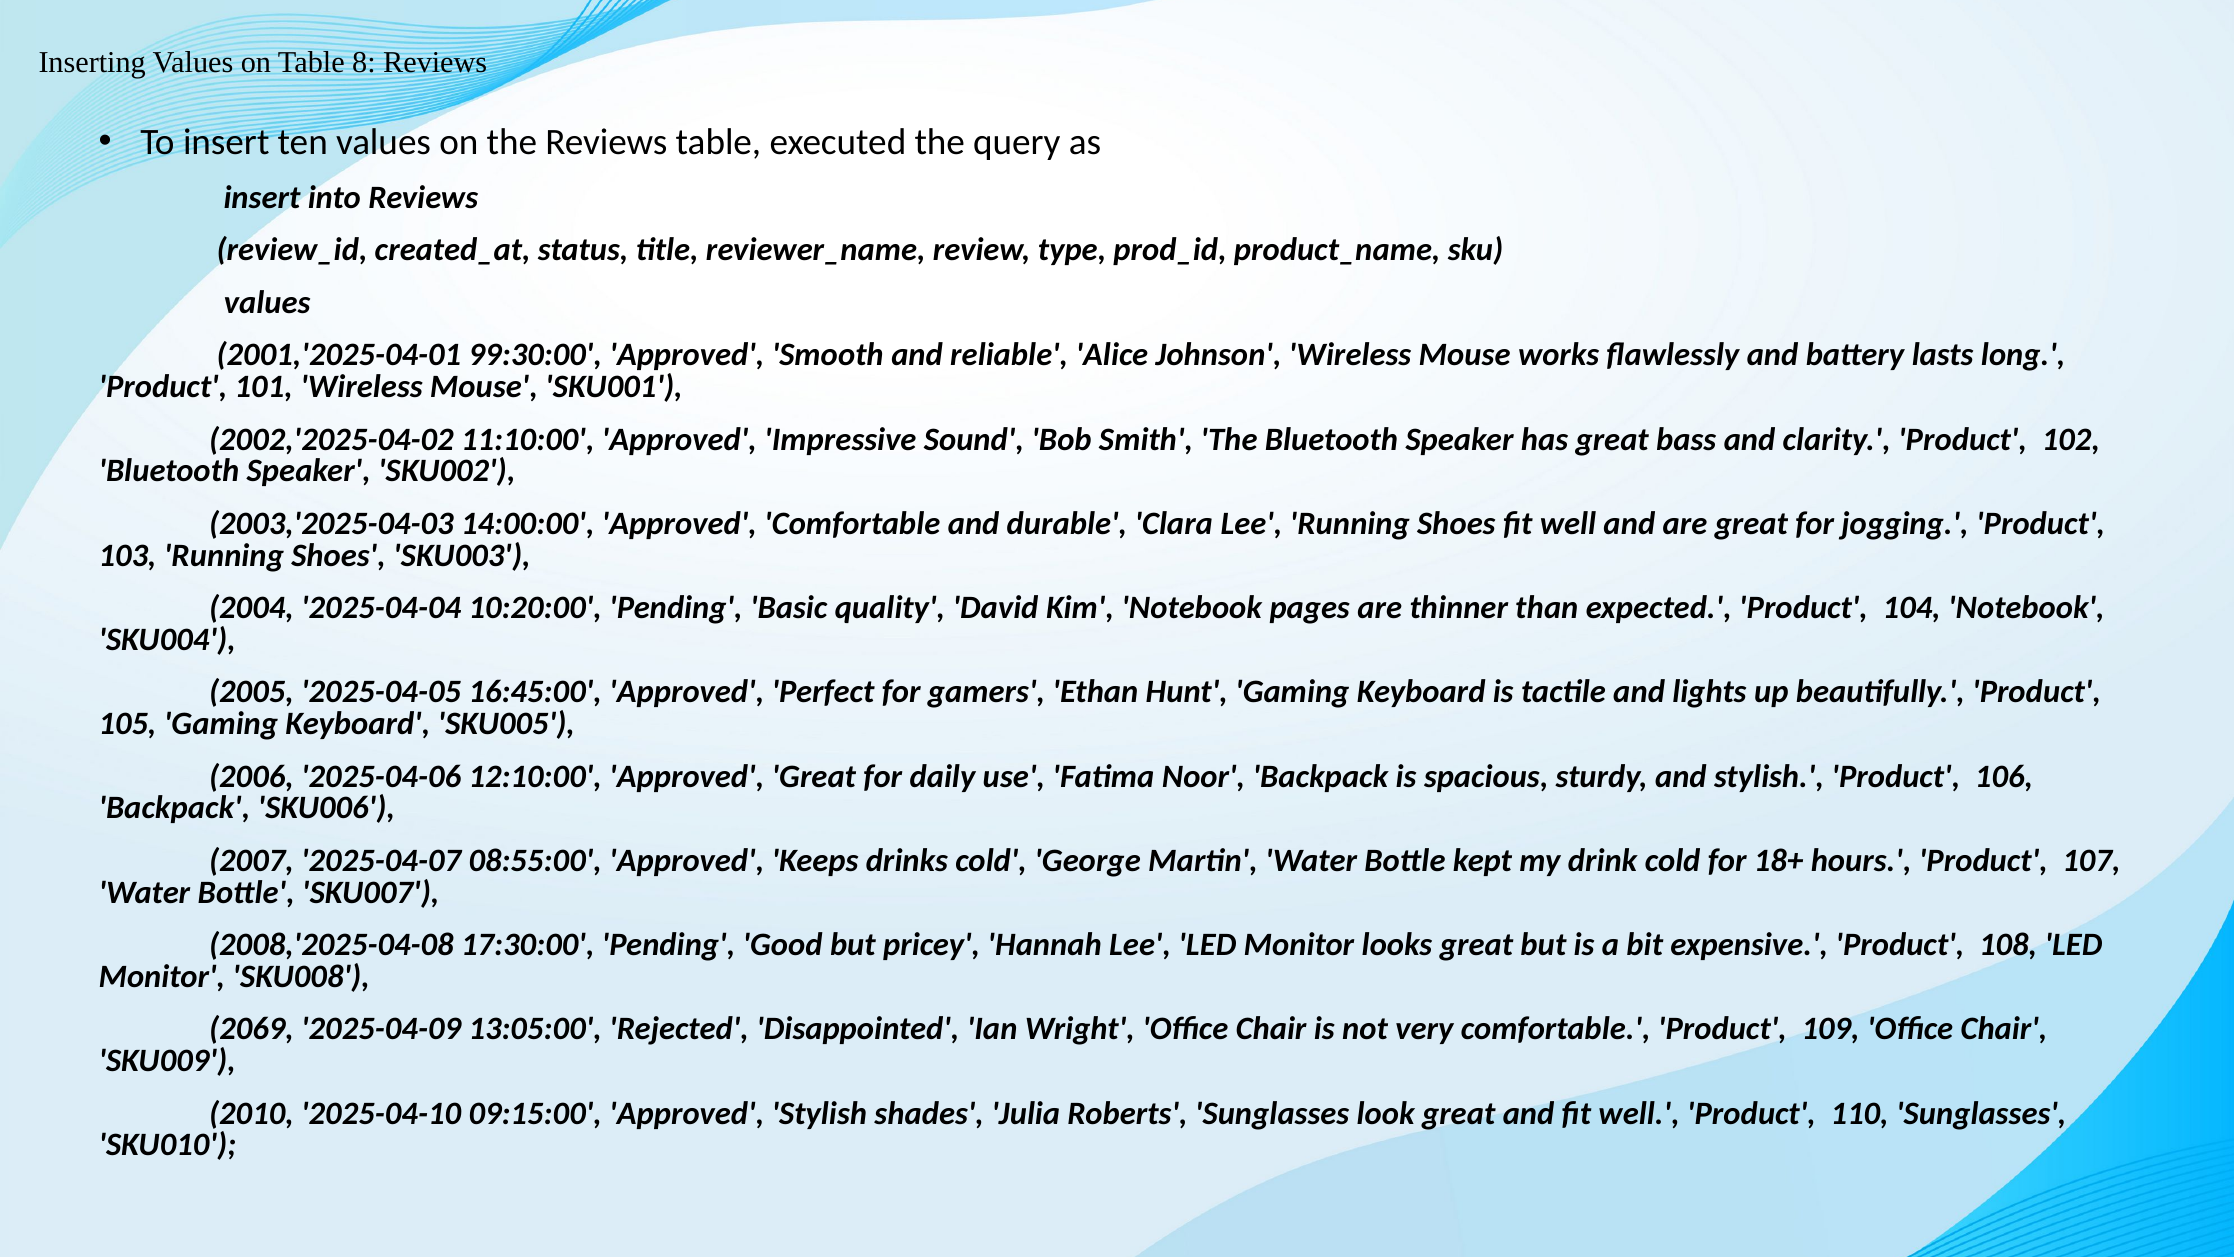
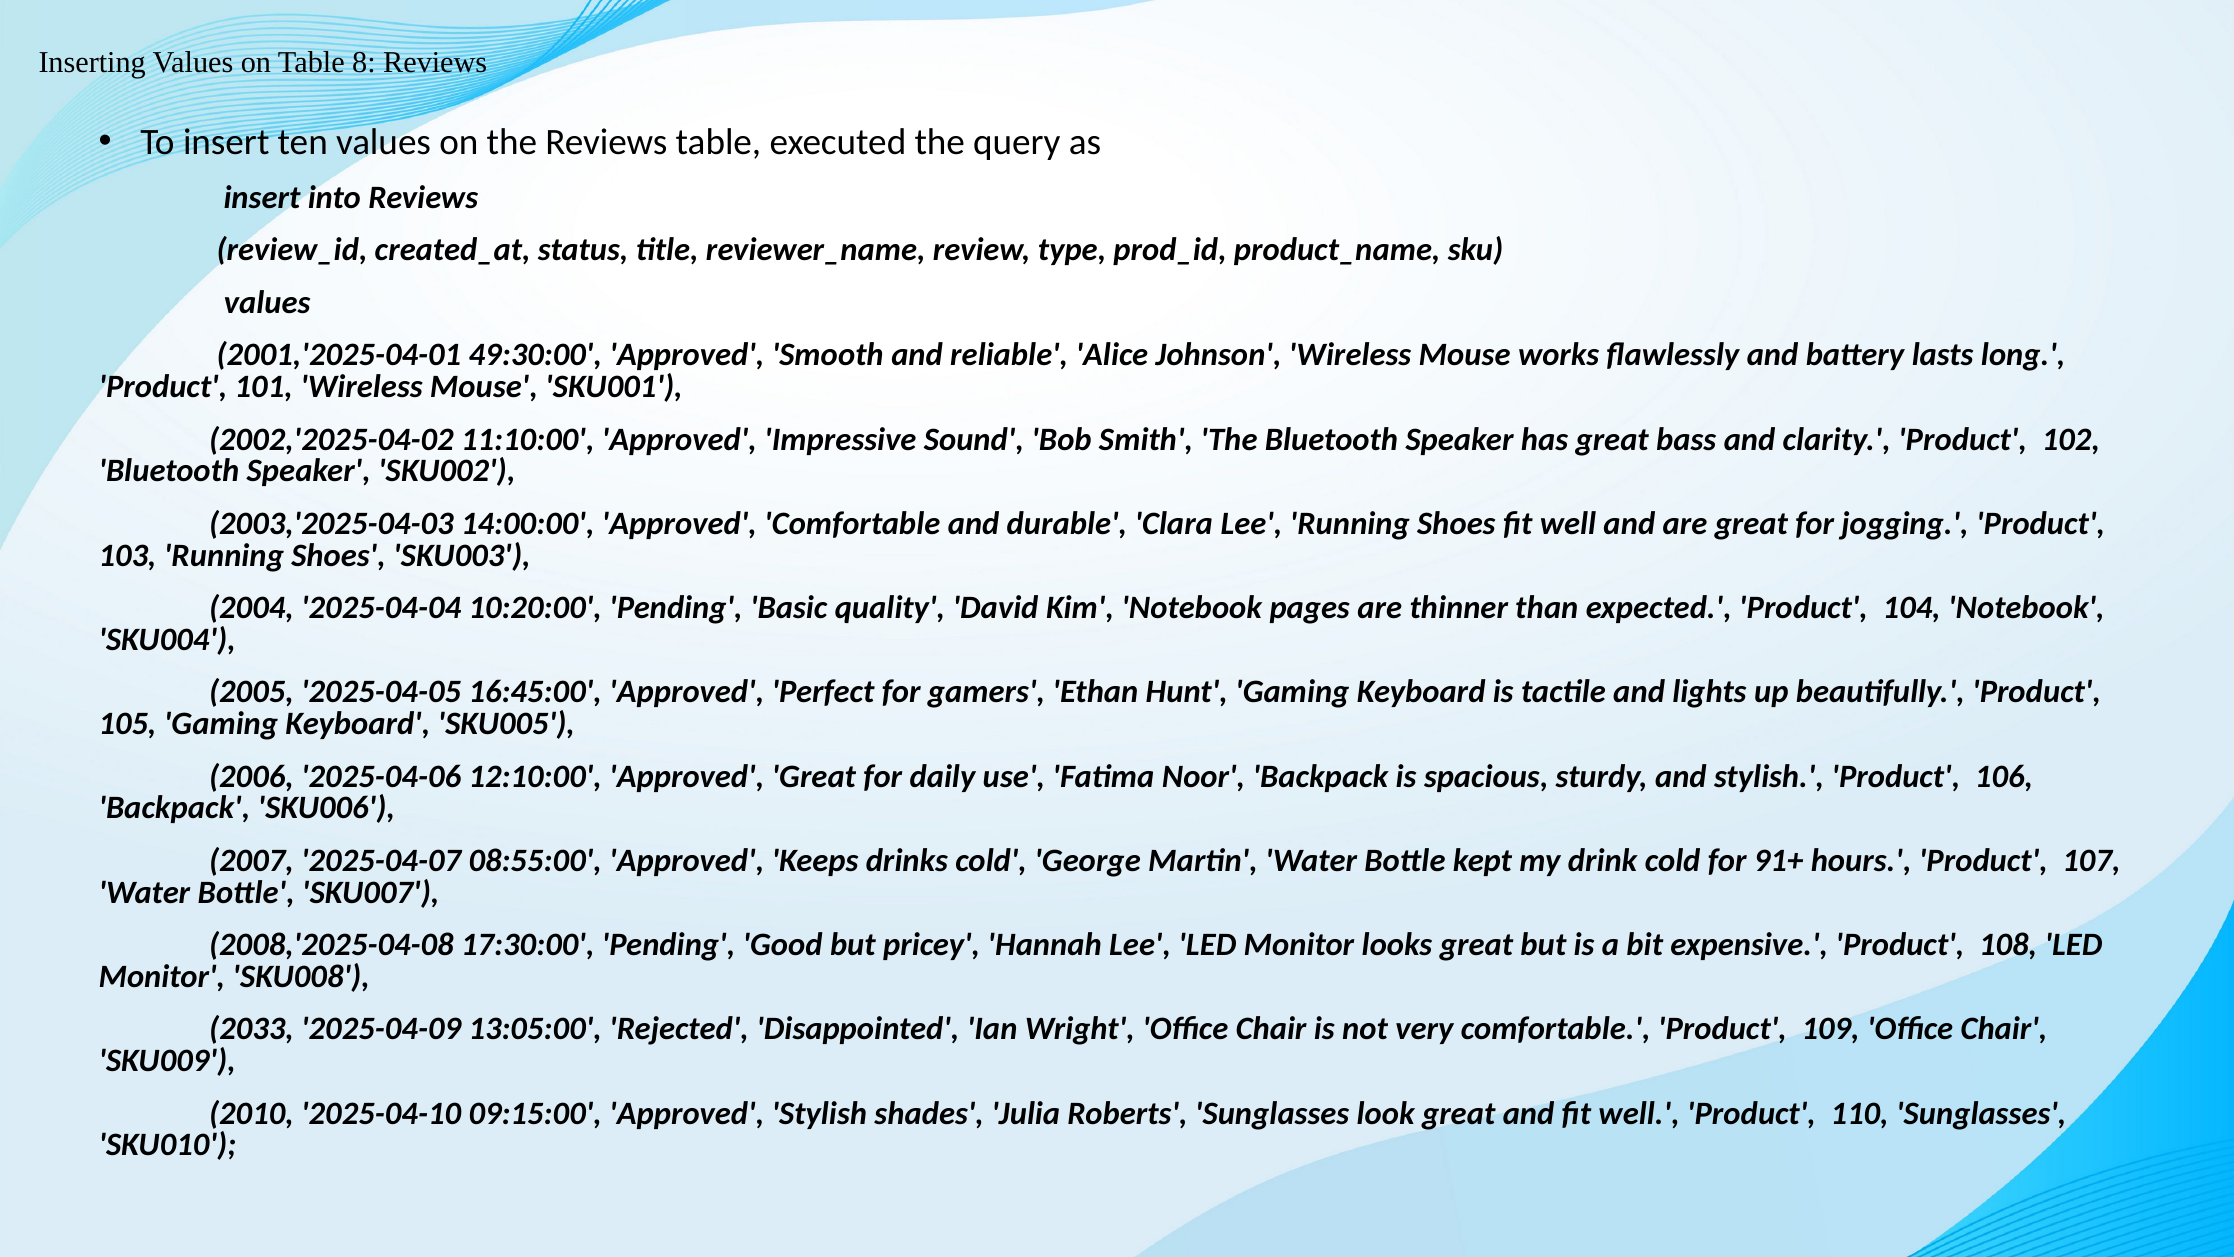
99:30:00: 99:30:00 -> 49:30:00 (535, 355)
18+: 18+ -> 91+ (1779, 860)
2069: 2069 -> 2033 (251, 1029)
